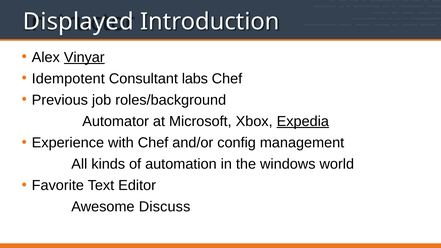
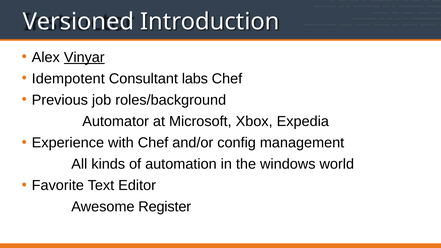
Displayed: Displayed -> Versioned (78, 22)
Expedia underline: present -> none (303, 121)
Discuss: Discuss -> Register (165, 207)
